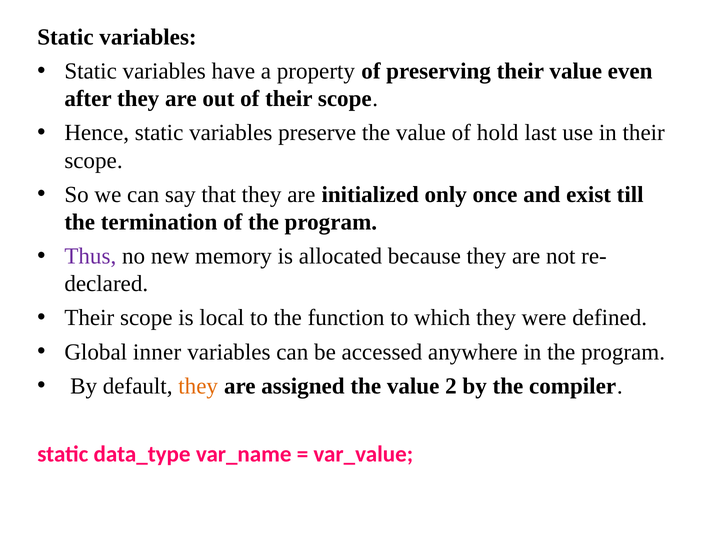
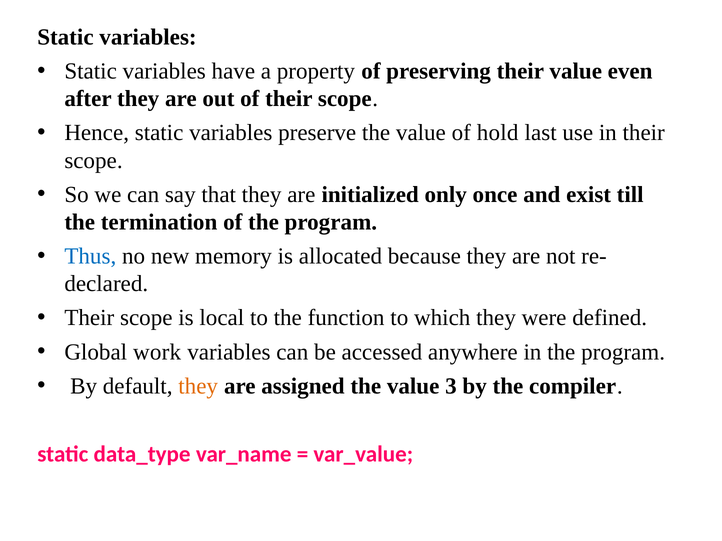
Thus colour: purple -> blue (90, 256)
inner: inner -> work (157, 352)
2: 2 -> 3 (451, 386)
